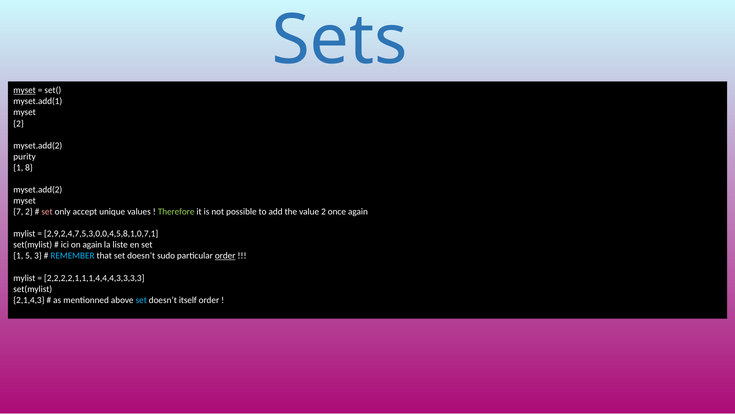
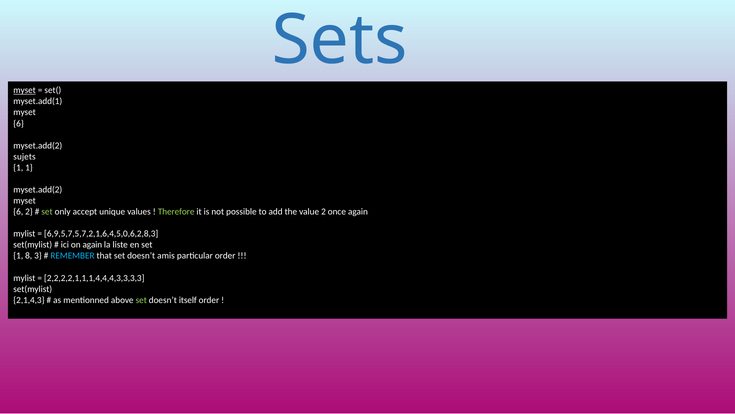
2: 2 -> 6 (19, 123)
purity: purity -> sujets (24, 156)
1 8: 8 -> 1 (29, 167)
7: 7 -> 6 (18, 212)
set colour: pink -> light green (47, 212)
2,9,2,4,7,5,3,0,0,4,5,8,1,0,7,1: 2,9,2,4,7,5,3,0,0,4,5,8,1,0,7,1 -> 6,9,5,7,5,7,2,1,6,4,5,0,6,2,8,3 (101, 234)
5: 5 -> 8 (29, 256)
sudo: sudo -> amis (166, 256)
order underline: present -> none (225, 256)
set colour: light blue -> light green (141, 300)
